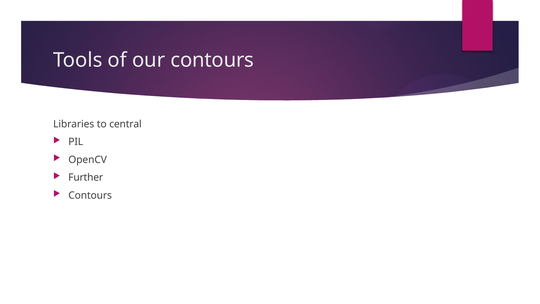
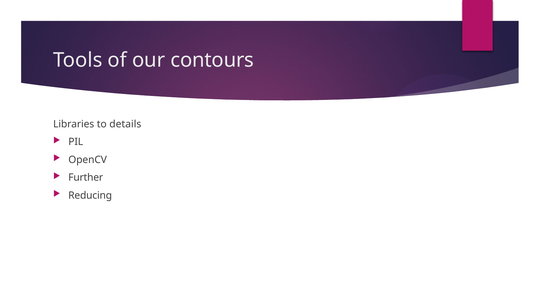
central: central -> details (125, 124)
Contours: Contours -> Reducing (90, 195)
